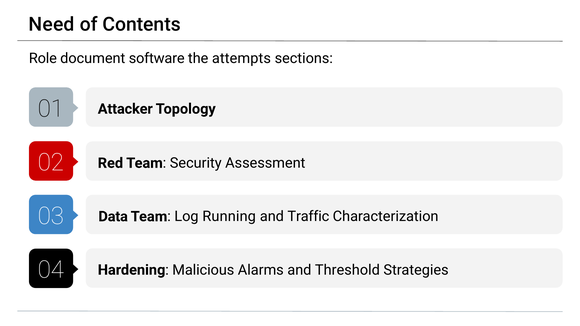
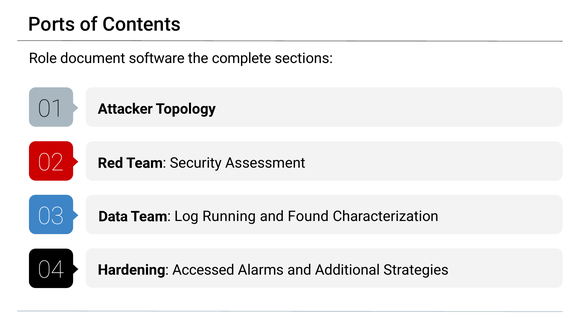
Need: Need -> Ports (52, 25)
attempts: attempts -> complete (242, 58)
Traffic: Traffic -> Found (308, 217)
Malicious: Malicious -> Accessed (203, 270)
Threshold: Threshold -> Additional (347, 270)
